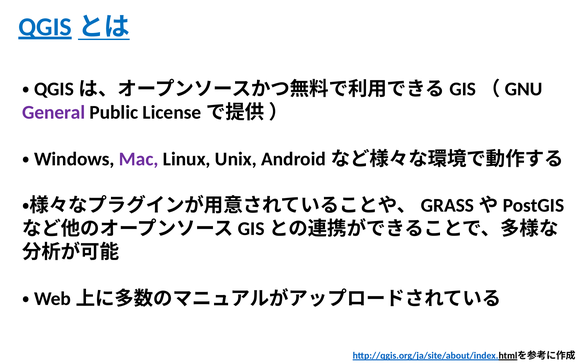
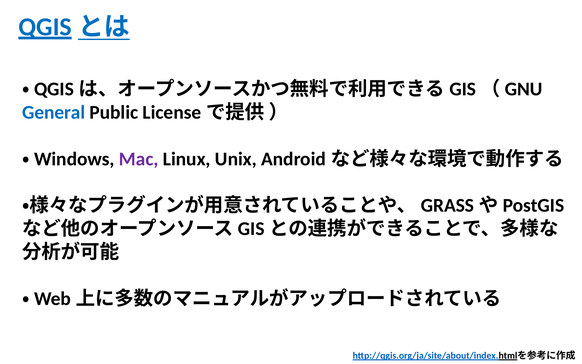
General colour: purple -> blue (54, 112)
